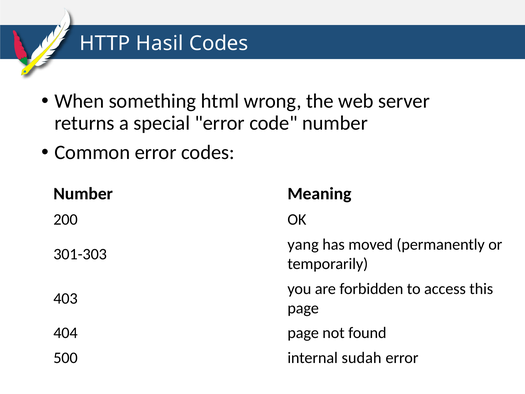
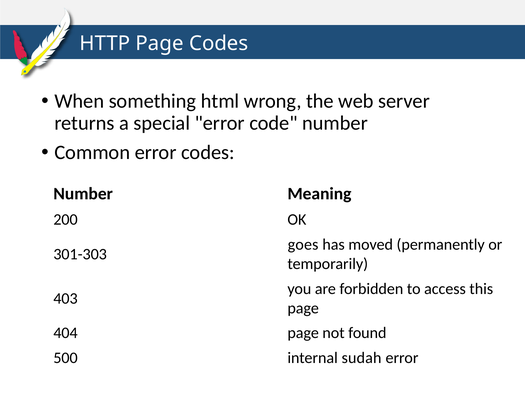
HTTP Hasil: Hasil -> Page (160, 43)
yang: yang -> goes (303, 244)
